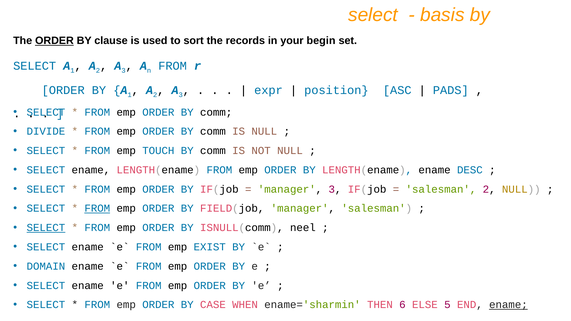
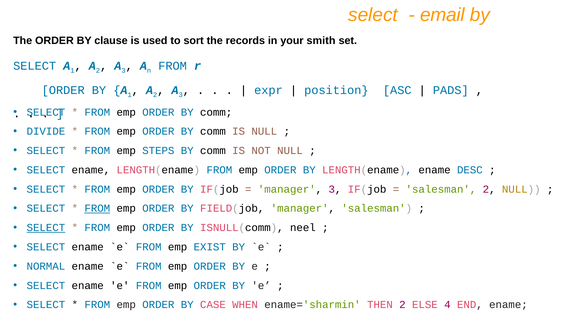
basis: basis -> email (442, 15)
ORDER underline: present -> none (54, 41)
begin: begin -> smith (321, 41)
TOUCH: TOUCH -> STEPS (158, 151)
DOMAIN: DOMAIN -> NORMAL (46, 266)
THEN 6: 6 -> 2 (402, 305)
5: 5 -> 4 (447, 305)
ename underline: present -> none (508, 305)
